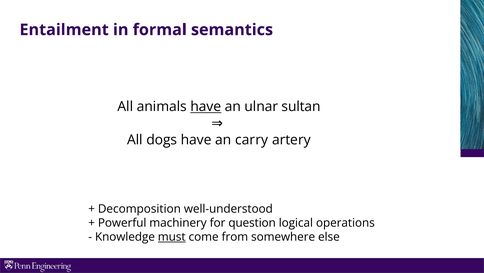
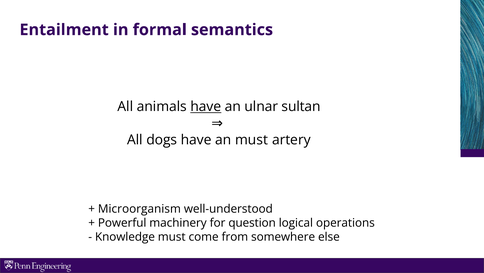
an carry: carry -> must (252, 140)
Decomposition: Decomposition -> Microorganism (139, 208)
must underline: present -> none (172, 236)
